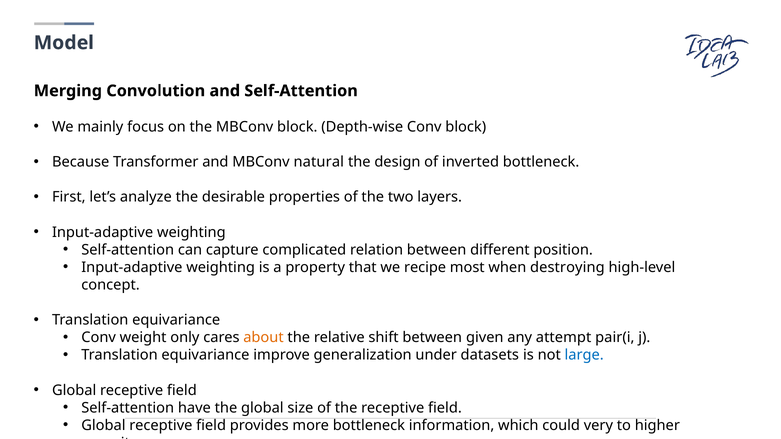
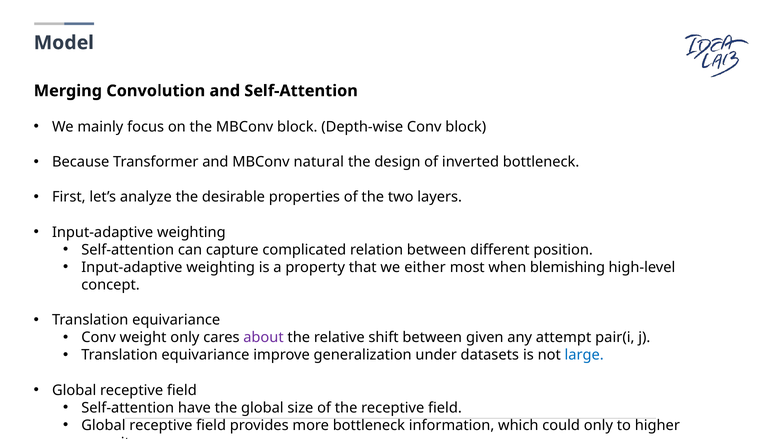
recipe: recipe -> either (425, 268)
destroying: destroying -> blemishing (567, 268)
about colour: orange -> purple (263, 338)
could very: very -> only (598, 426)
